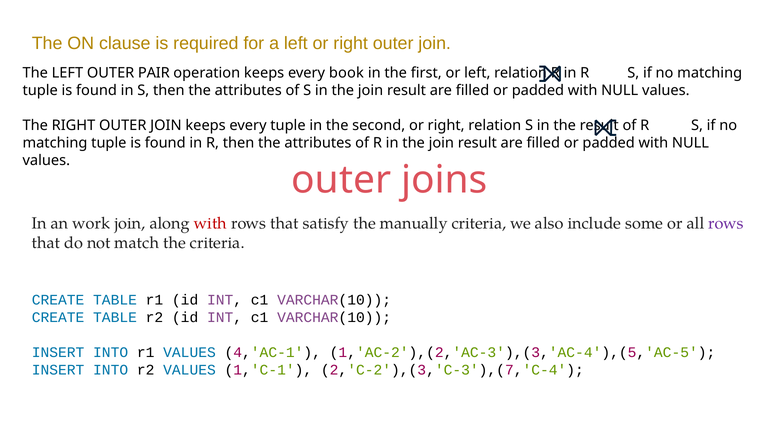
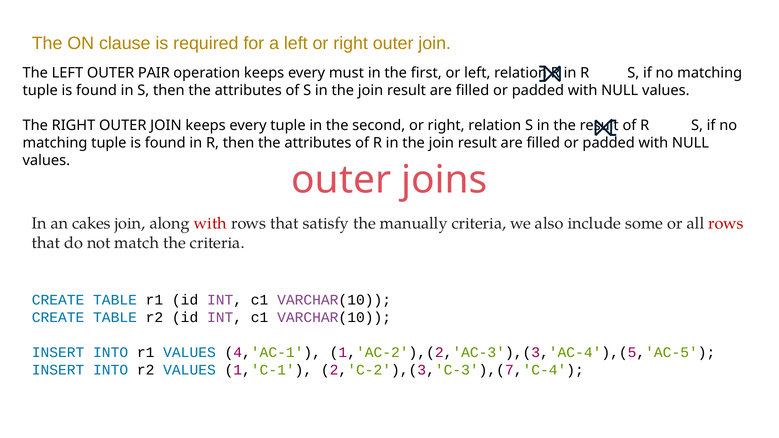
book: book -> must (346, 73)
work: work -> cakes (91, 224)
rows colour: purple -> red (726, 224)
